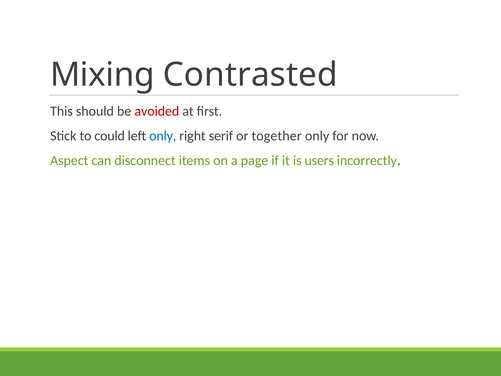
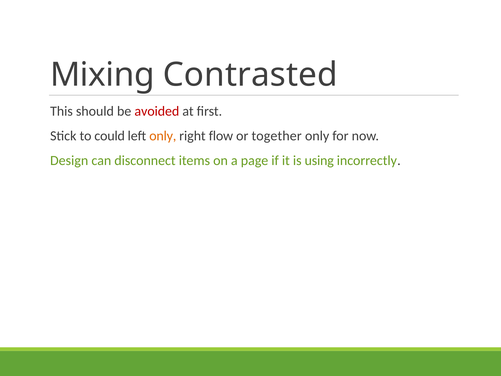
only colour: blue -> orange (163, 136)
serif: serif -> flow (221, 136)
Aspect: Aspect -> Design (69, 161)
users: users -> using (319, 161)
